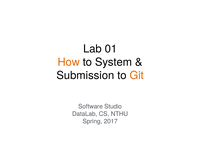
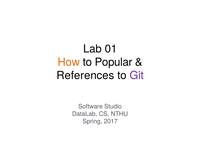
System: System -> Popular (114, 62)
Submission: Submission -> References (85, 75)
Git colour: orange -> purple (137, 75)
